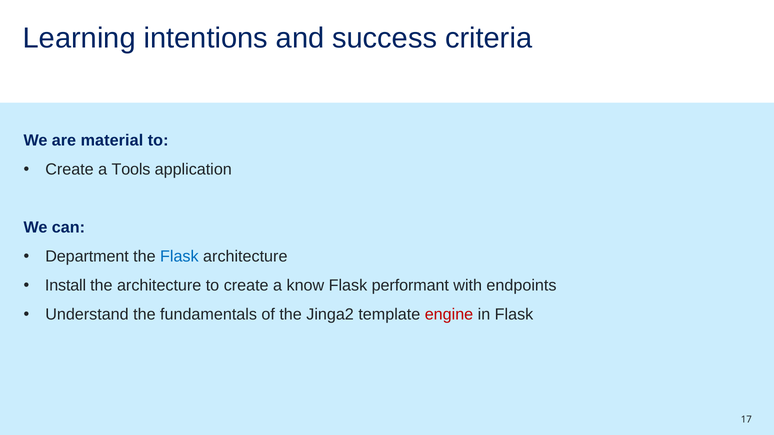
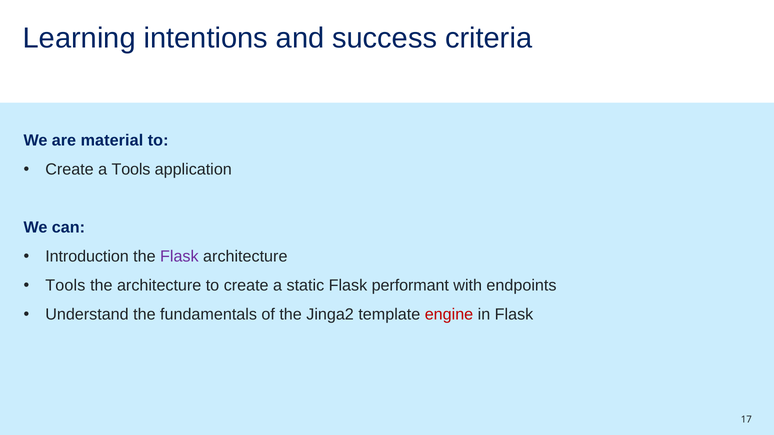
Department: Department -> Introduction (87, 257)
Flask colour: blue -> purple (179, 257)
Install: Install -> Tools (65, 286)
know: know -> static (305, 286)
